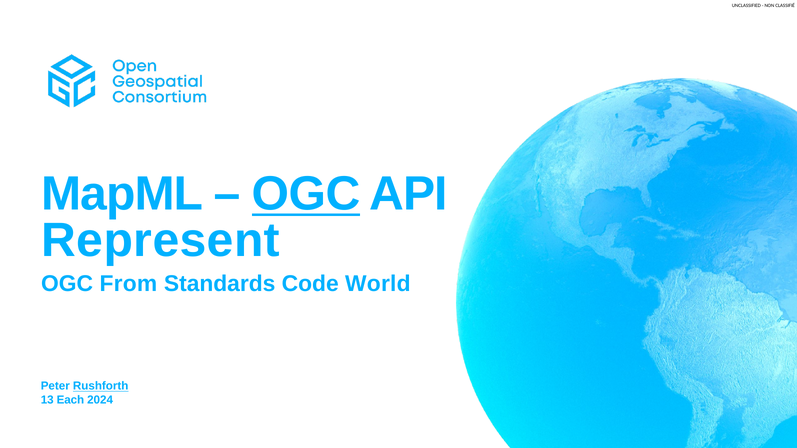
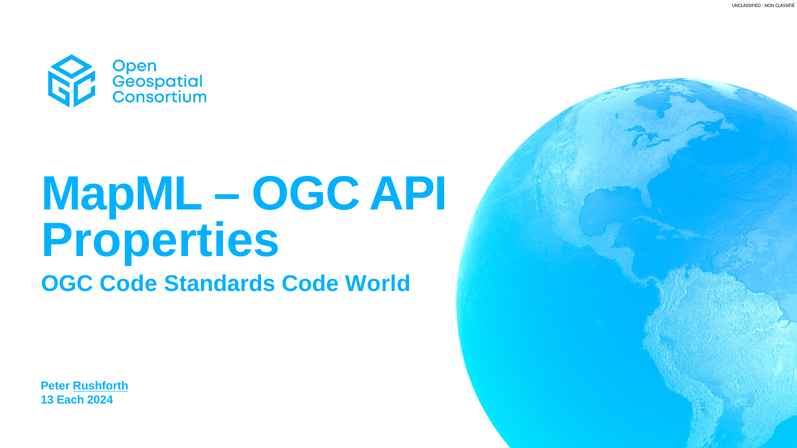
OGC underline: present -> none (306, 194)
Represent: Represent -> Properties (161, 240)
OGC From: From -> Code (128, 284)
